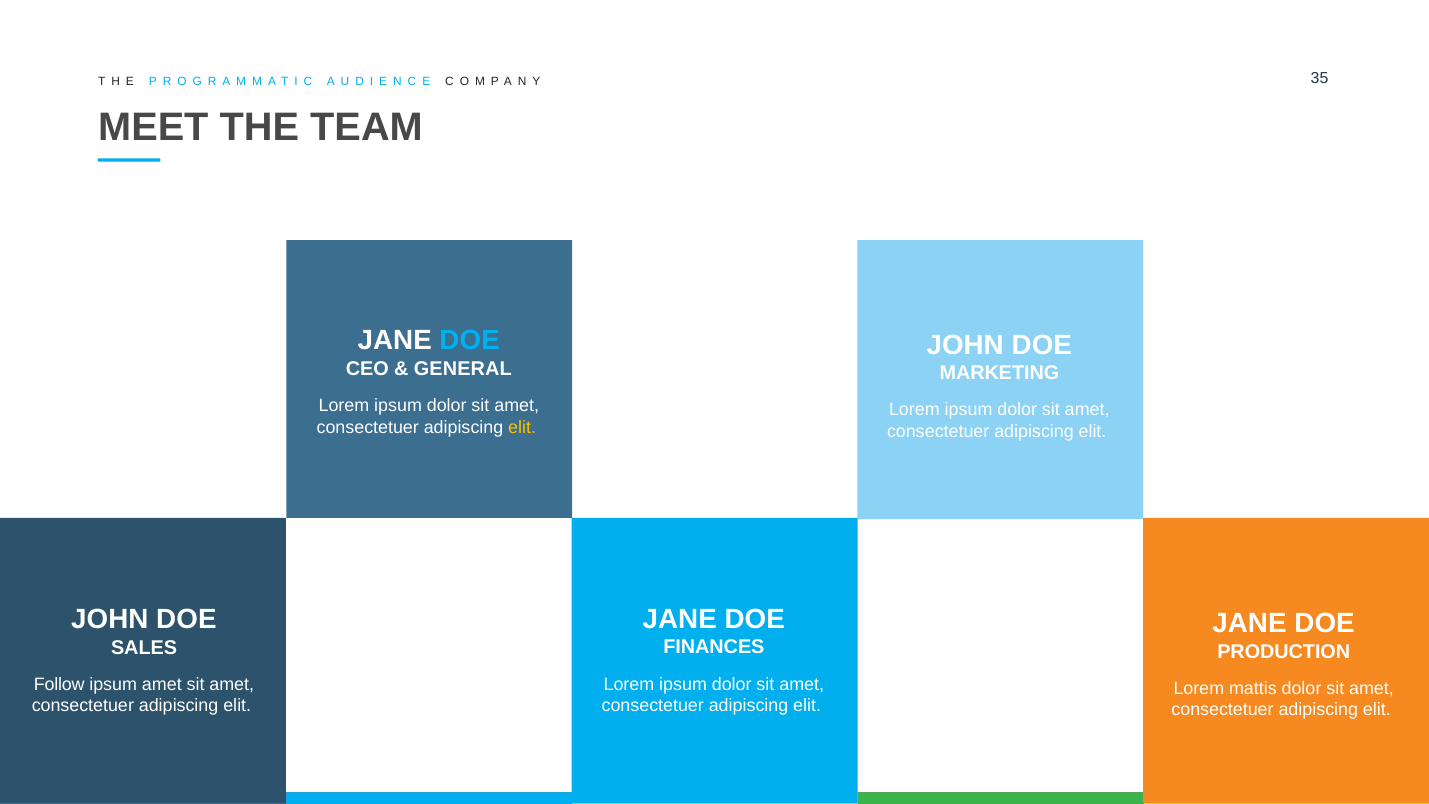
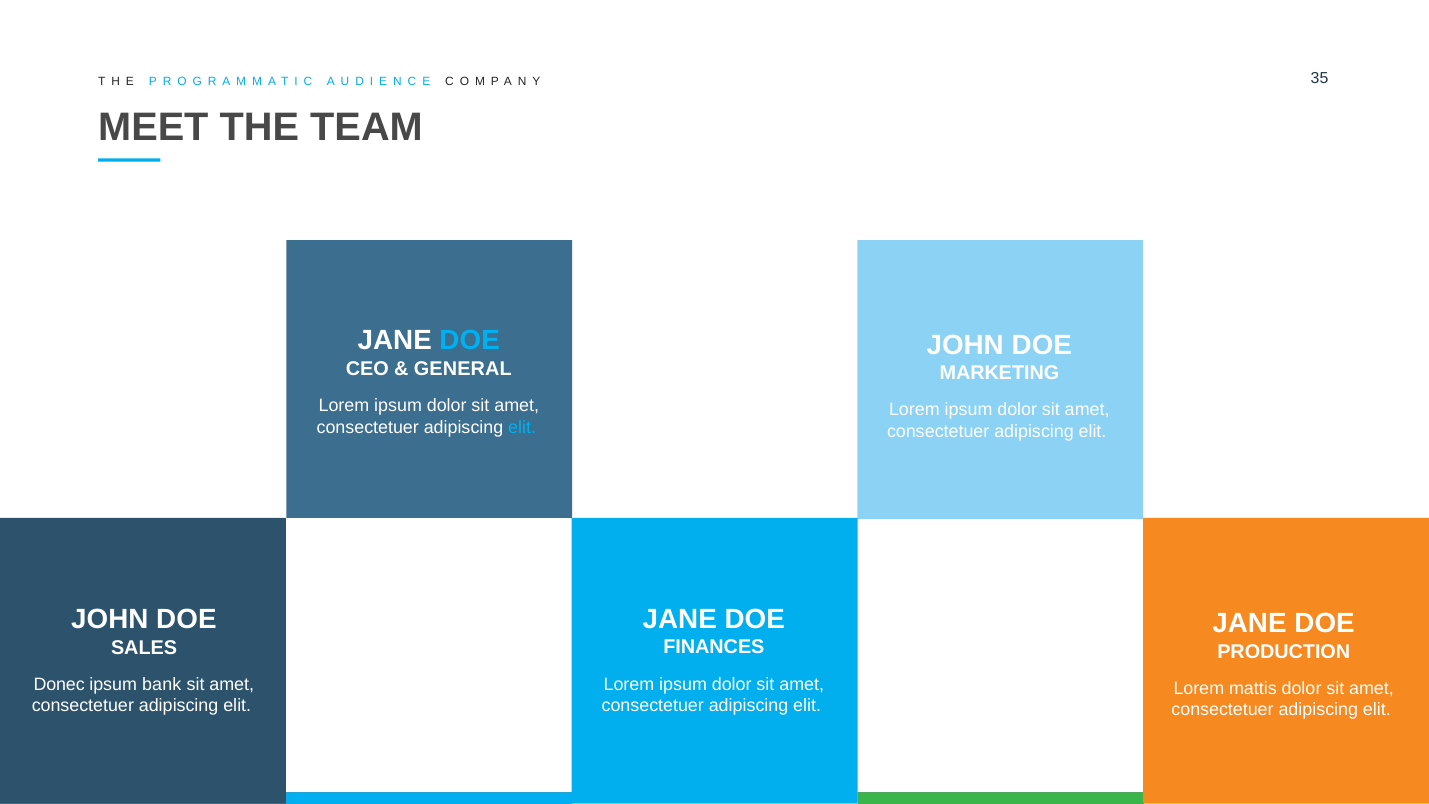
elit colour: yellow -> light blue (522, 427)
Follow: Follow -> Donec (59, 684)
ipsum amet: amet -> bank (162, 684)
